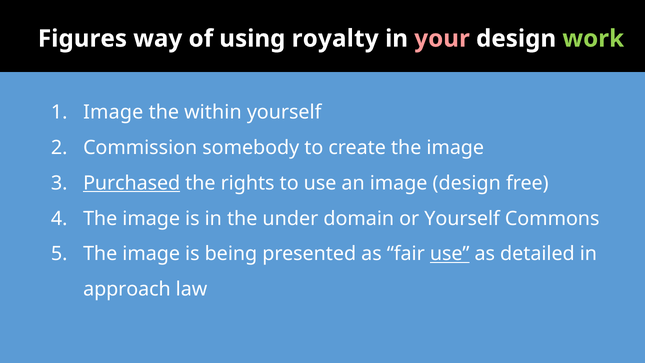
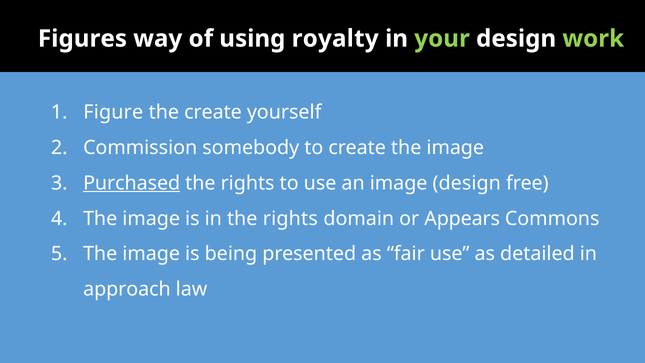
your colour: pink -> light green (442, 39)
Image: Image -> Figure (113, 112)
the within: within -> create (213, 112)
in the under: under -> rights (290, 218)
or Yourself: Yourself -> Appears (462, 218)
use underline: present -> none (450, 254)
